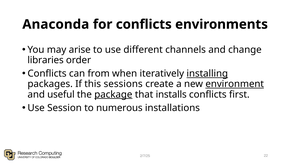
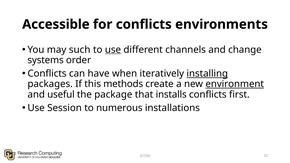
Anaconda: Anaconda -> Accessible (56, 24)
arise: arise -> such (80, 50)
use underline: none -> present (113, 50)
libraries: libraries -> systems (46, 60)
from: from -> have (99, 74)
sessions: sessions -> methods (123, 84)
package underline: present -> none (113, 94)
